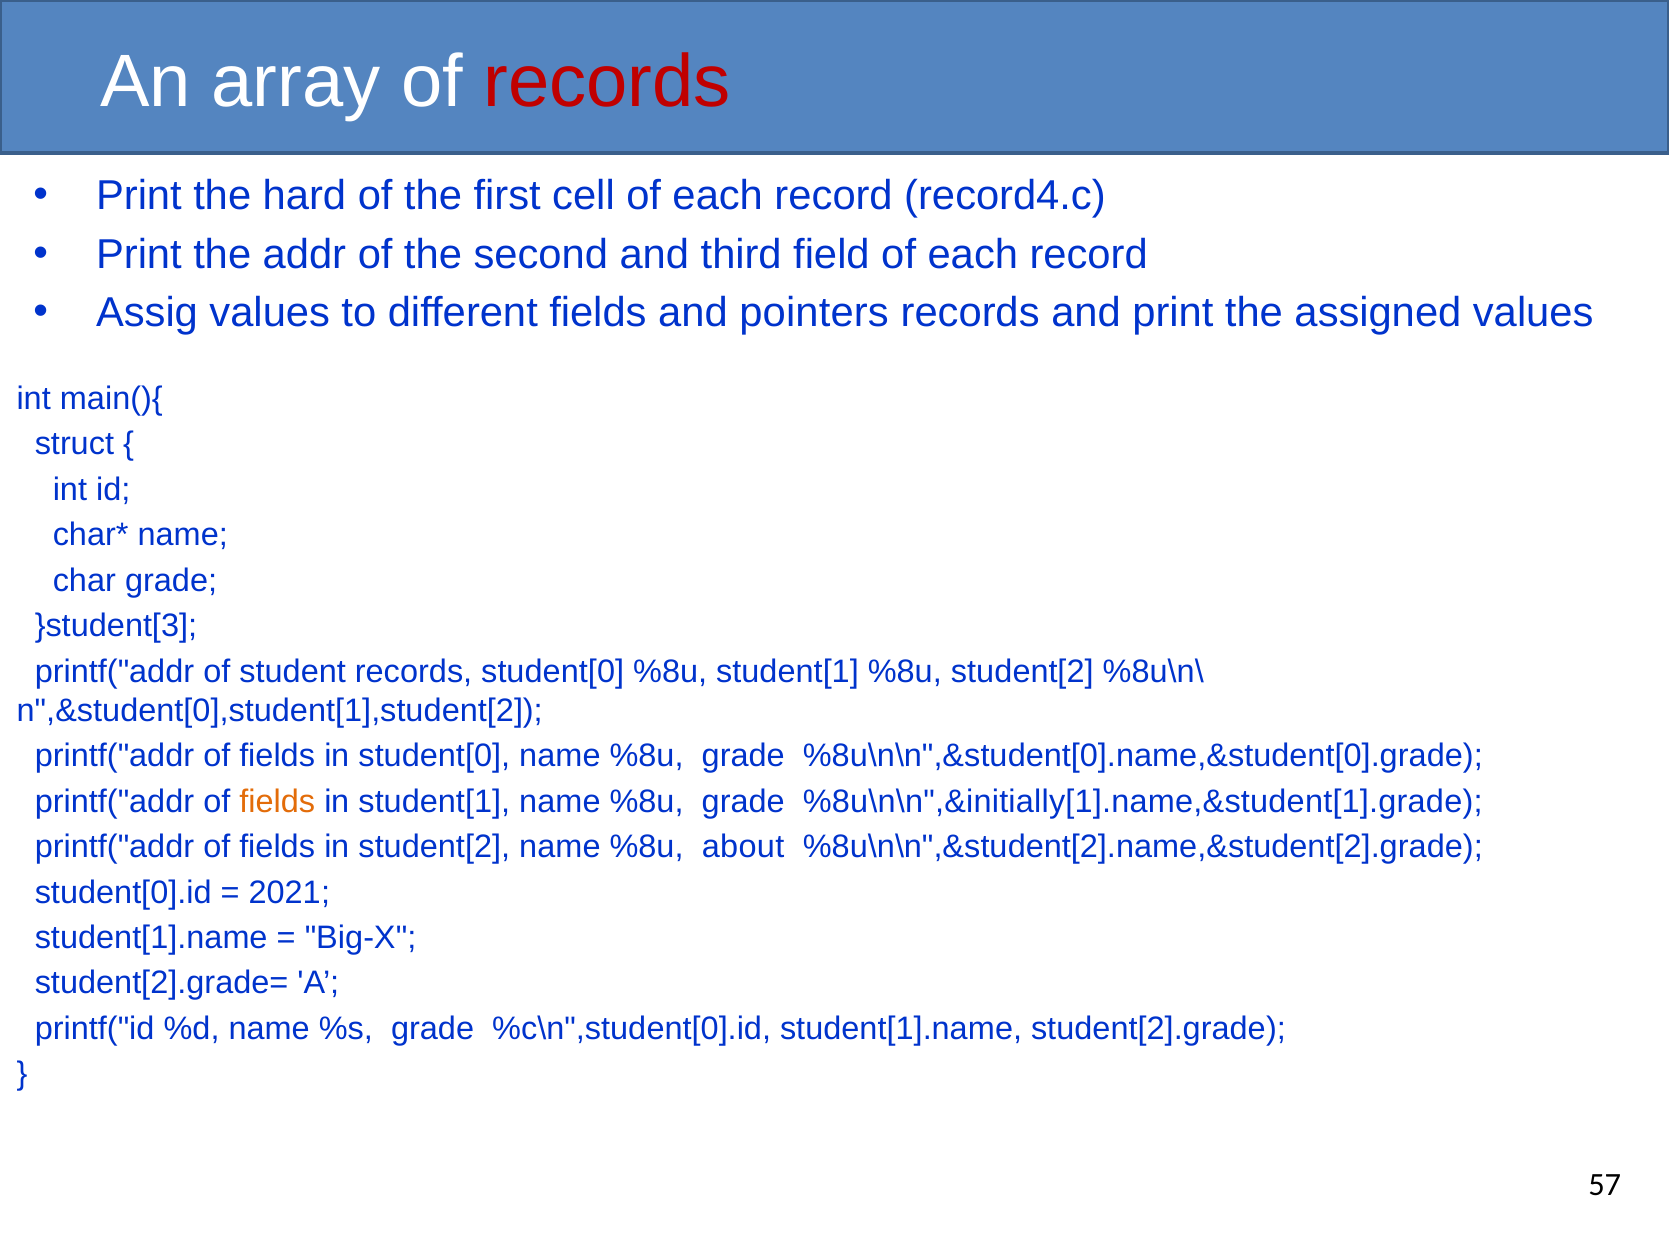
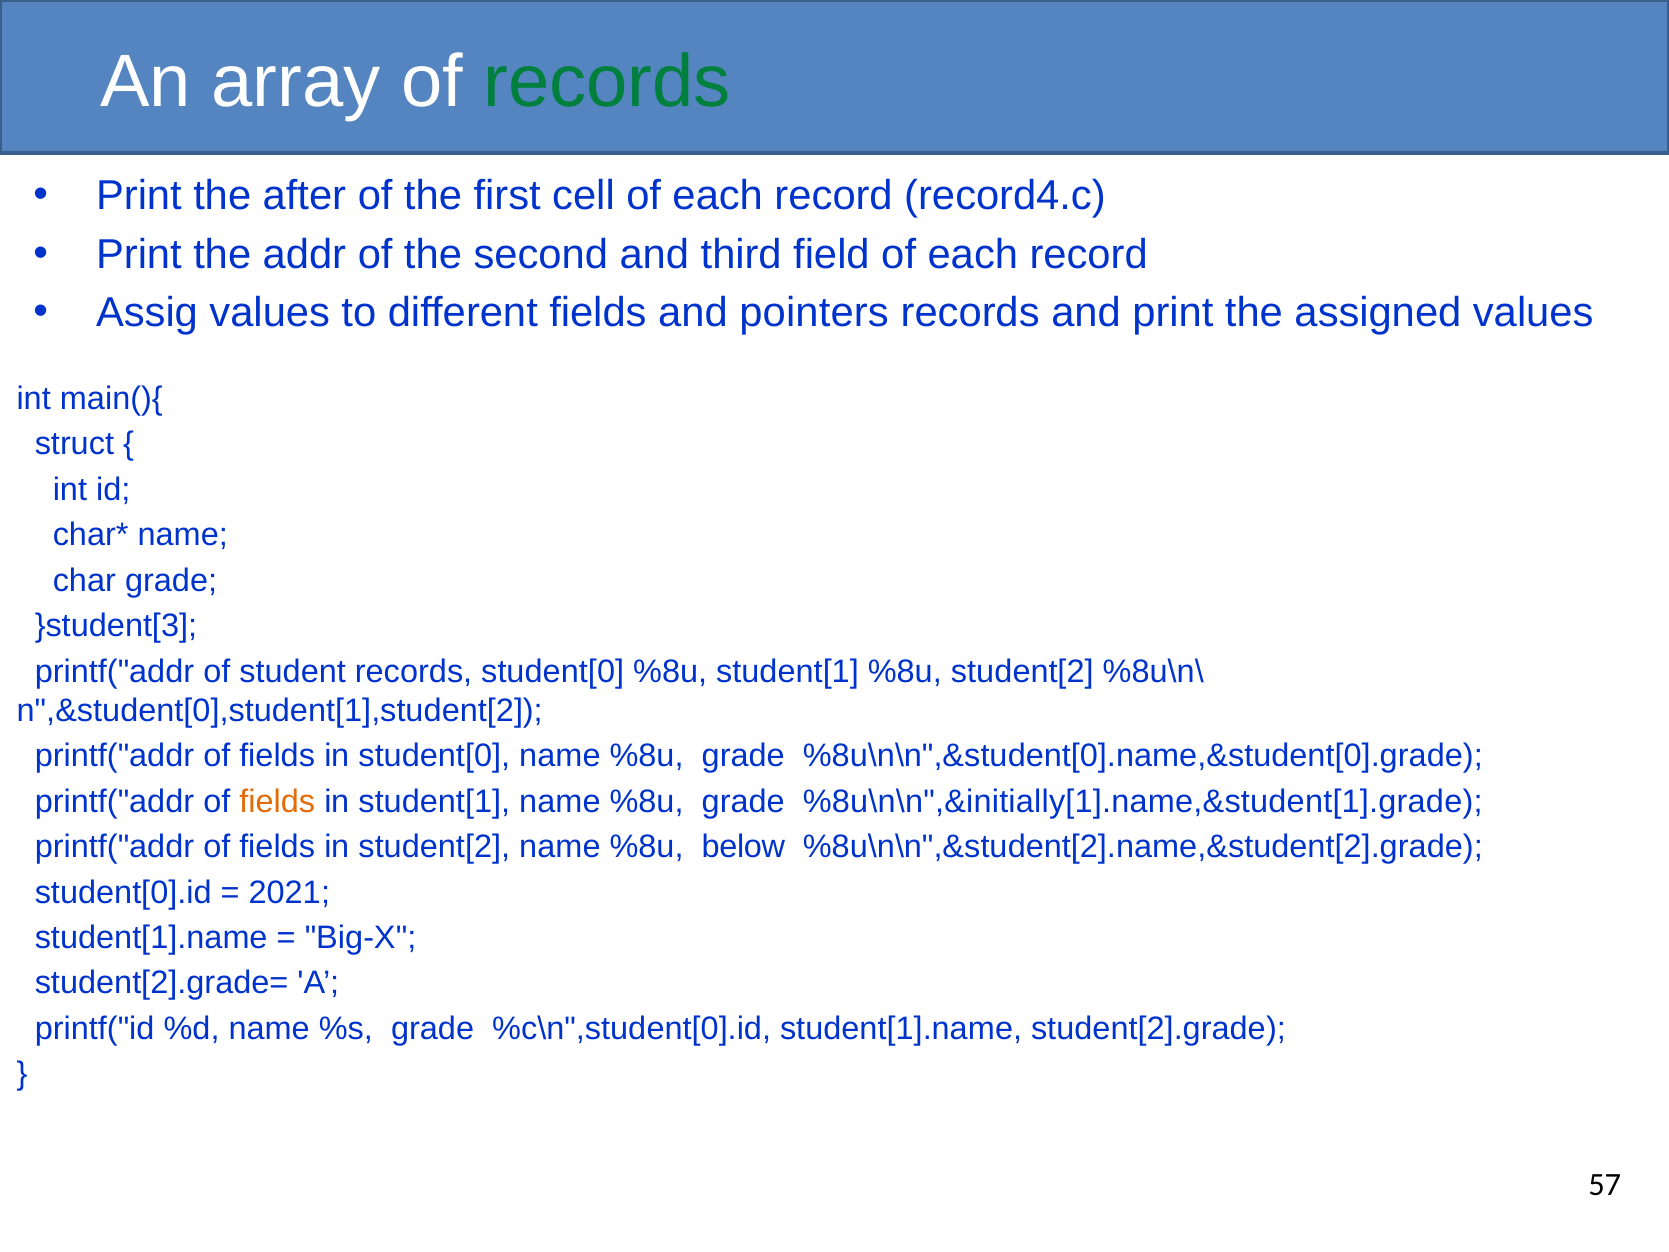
records colour: red -> green (607, 82)
hard: hard -> after (304, 196)
about: about -> below (743, 847)
